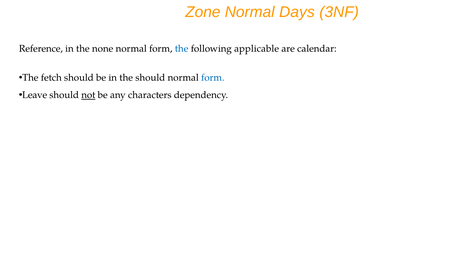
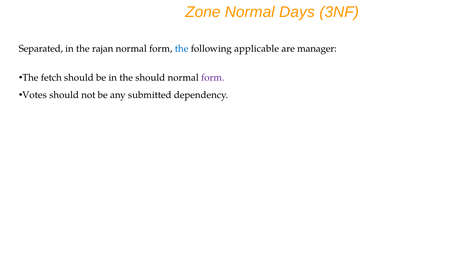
Reference: Reference -> Separated (41, 49)
none: none -> rajan (103, 49)
calendar: calendar -> manager (317, 49)
form colour: blue -> purple (213, 78)
Leave: Leave -> Votes (35, 95)
not underline: present -> none (88, 95)
characters: characters -> submitted (150, 95)
